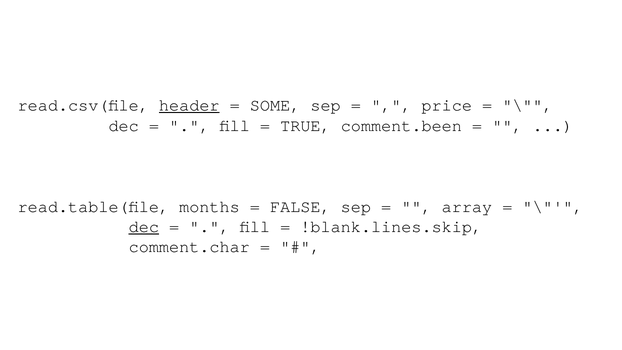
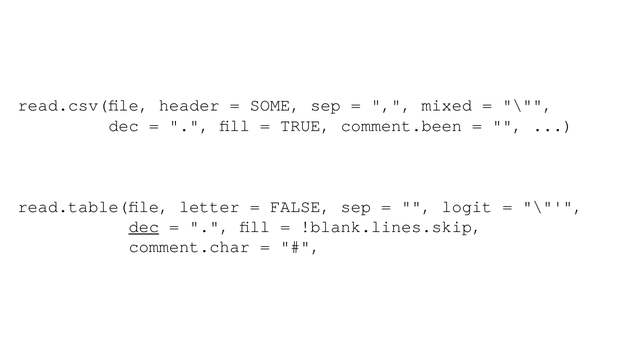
header underline: present -> none (189, 105)
price: price -> mixed (447, 105)
months: months -> letter (209, 206)
array: array -> logit (467, 206)
